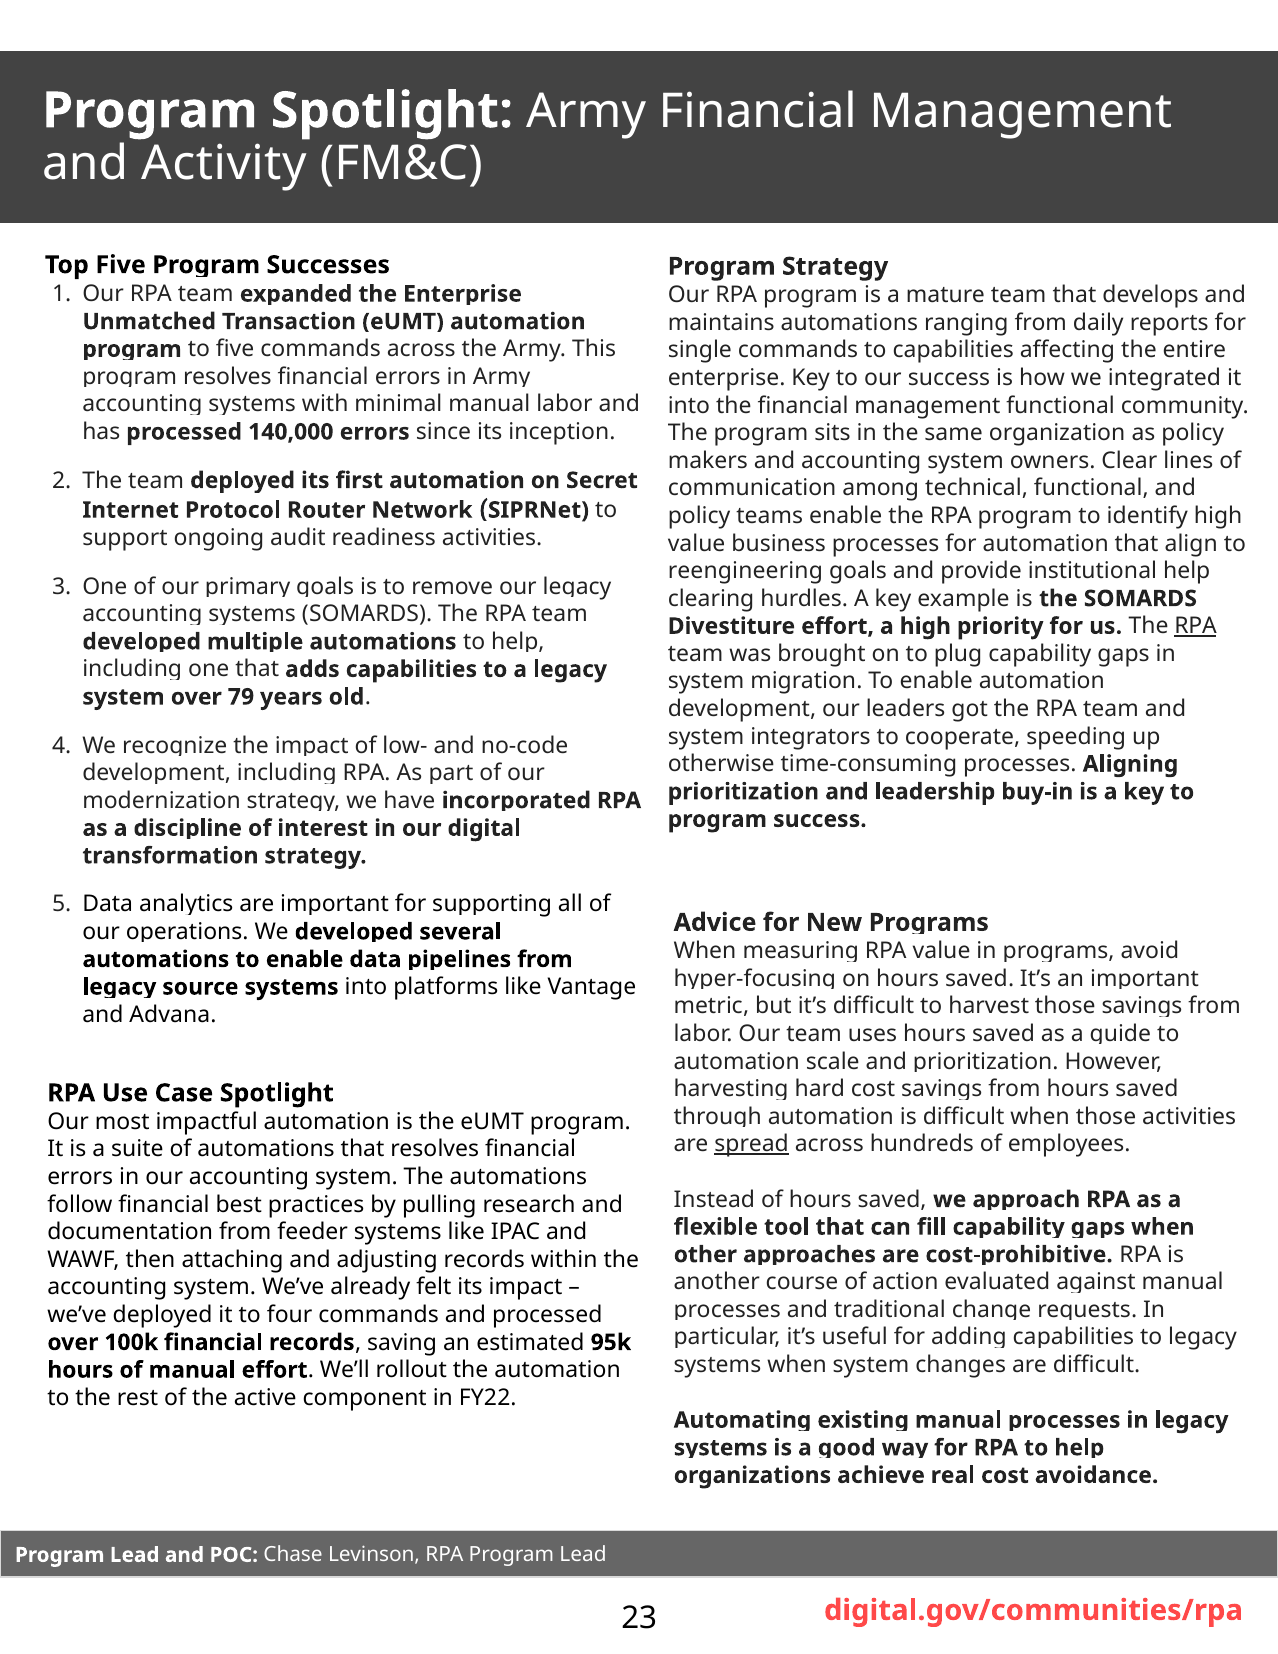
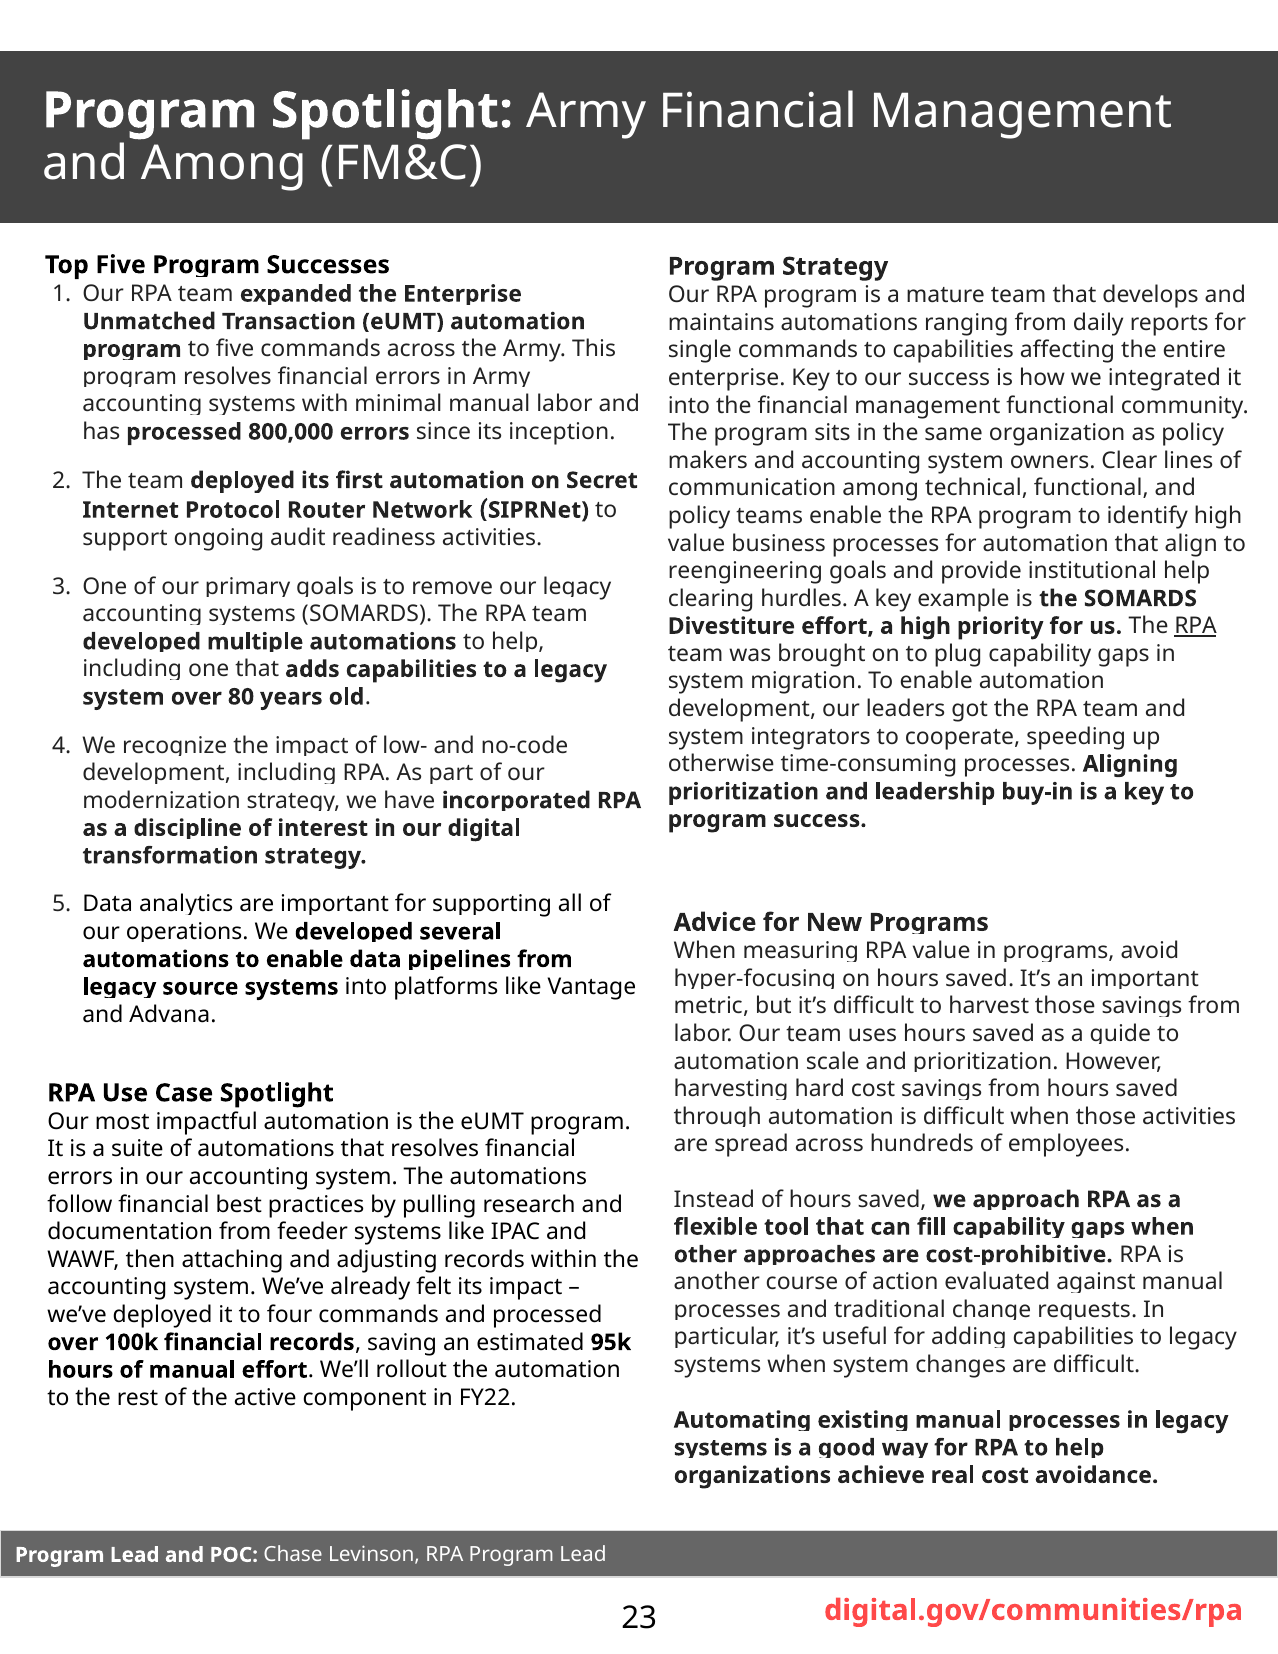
and Activity: Activity -> Among (224, 164)
140,000: 140,000 -> 800,000 (291, 432)
79: 79 -> 80 (241, 697)
spread underline: present -> none (752, 1144)
